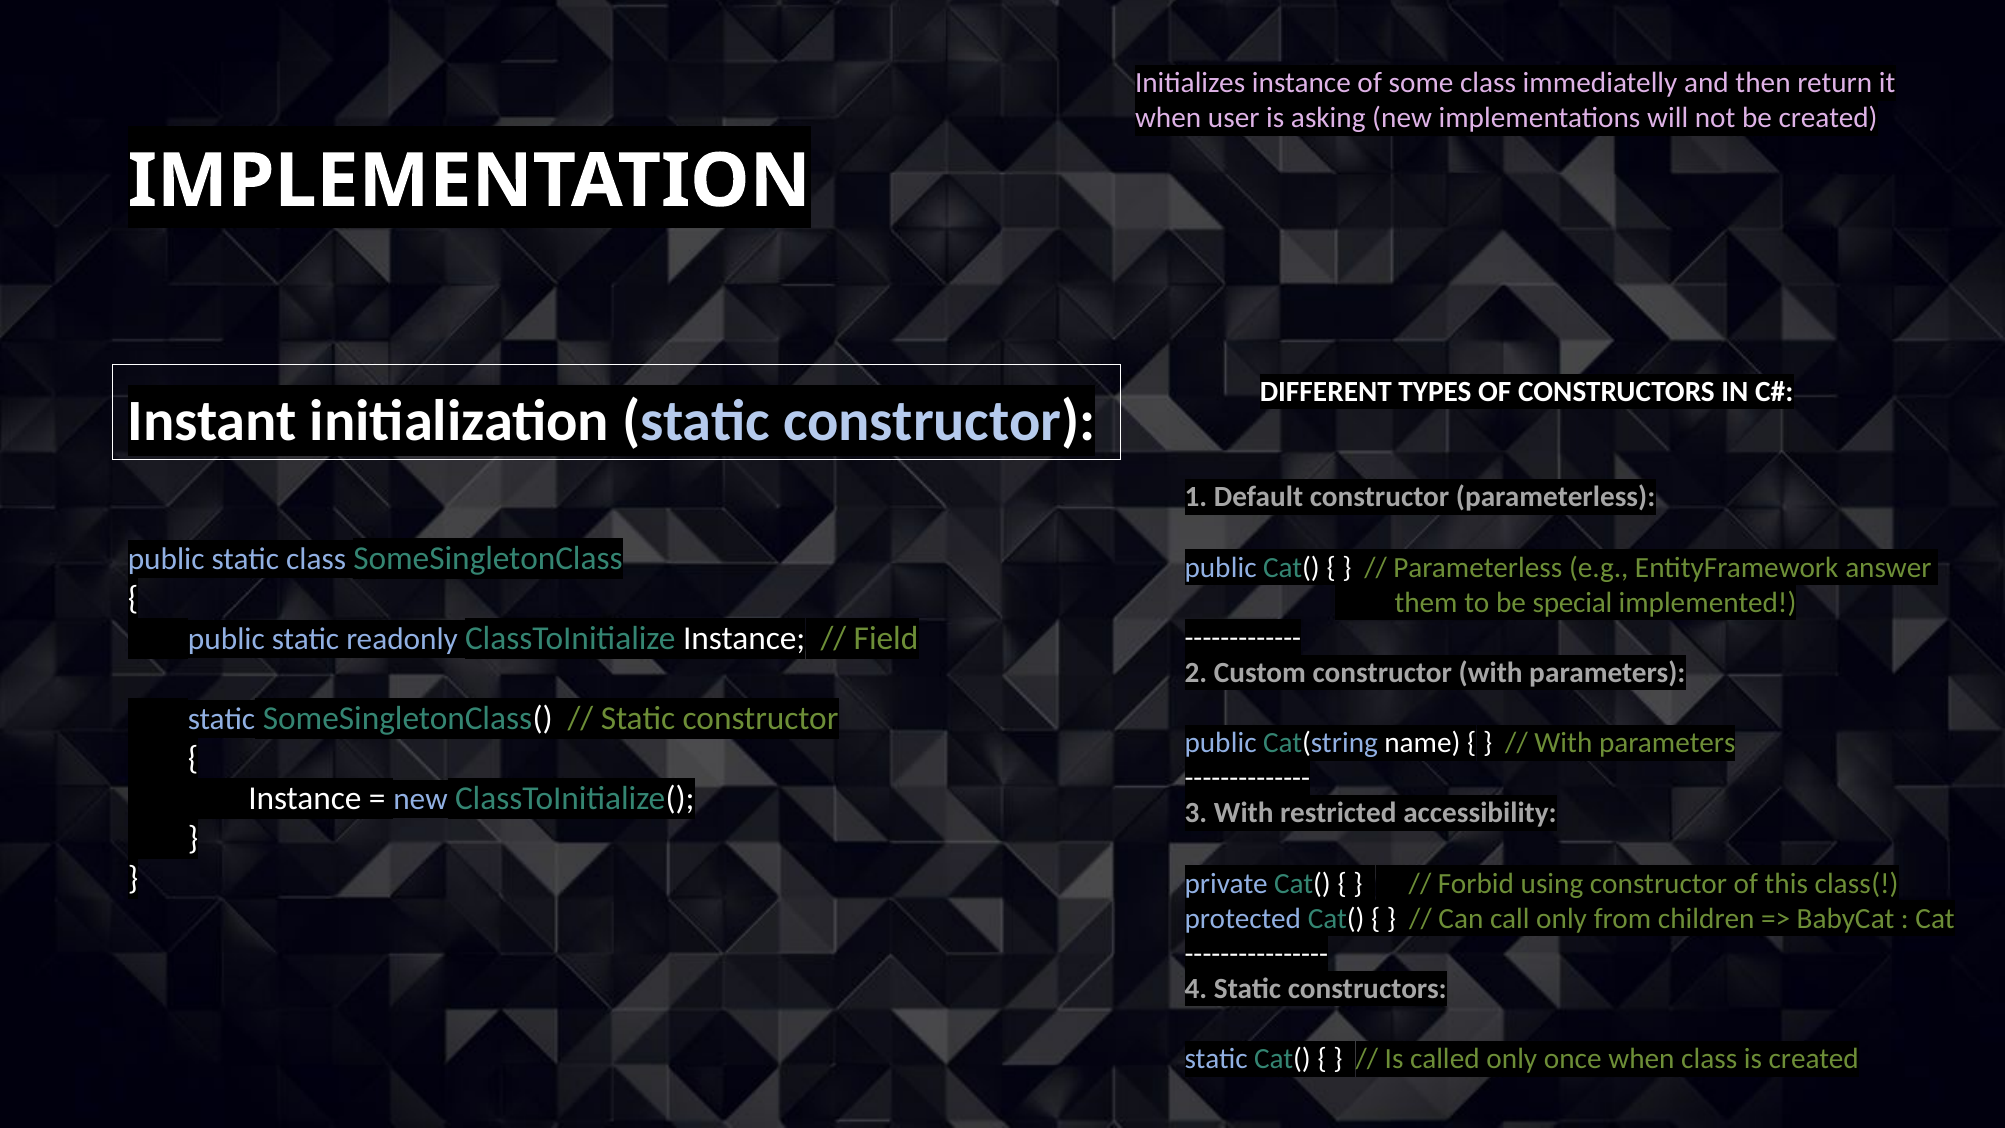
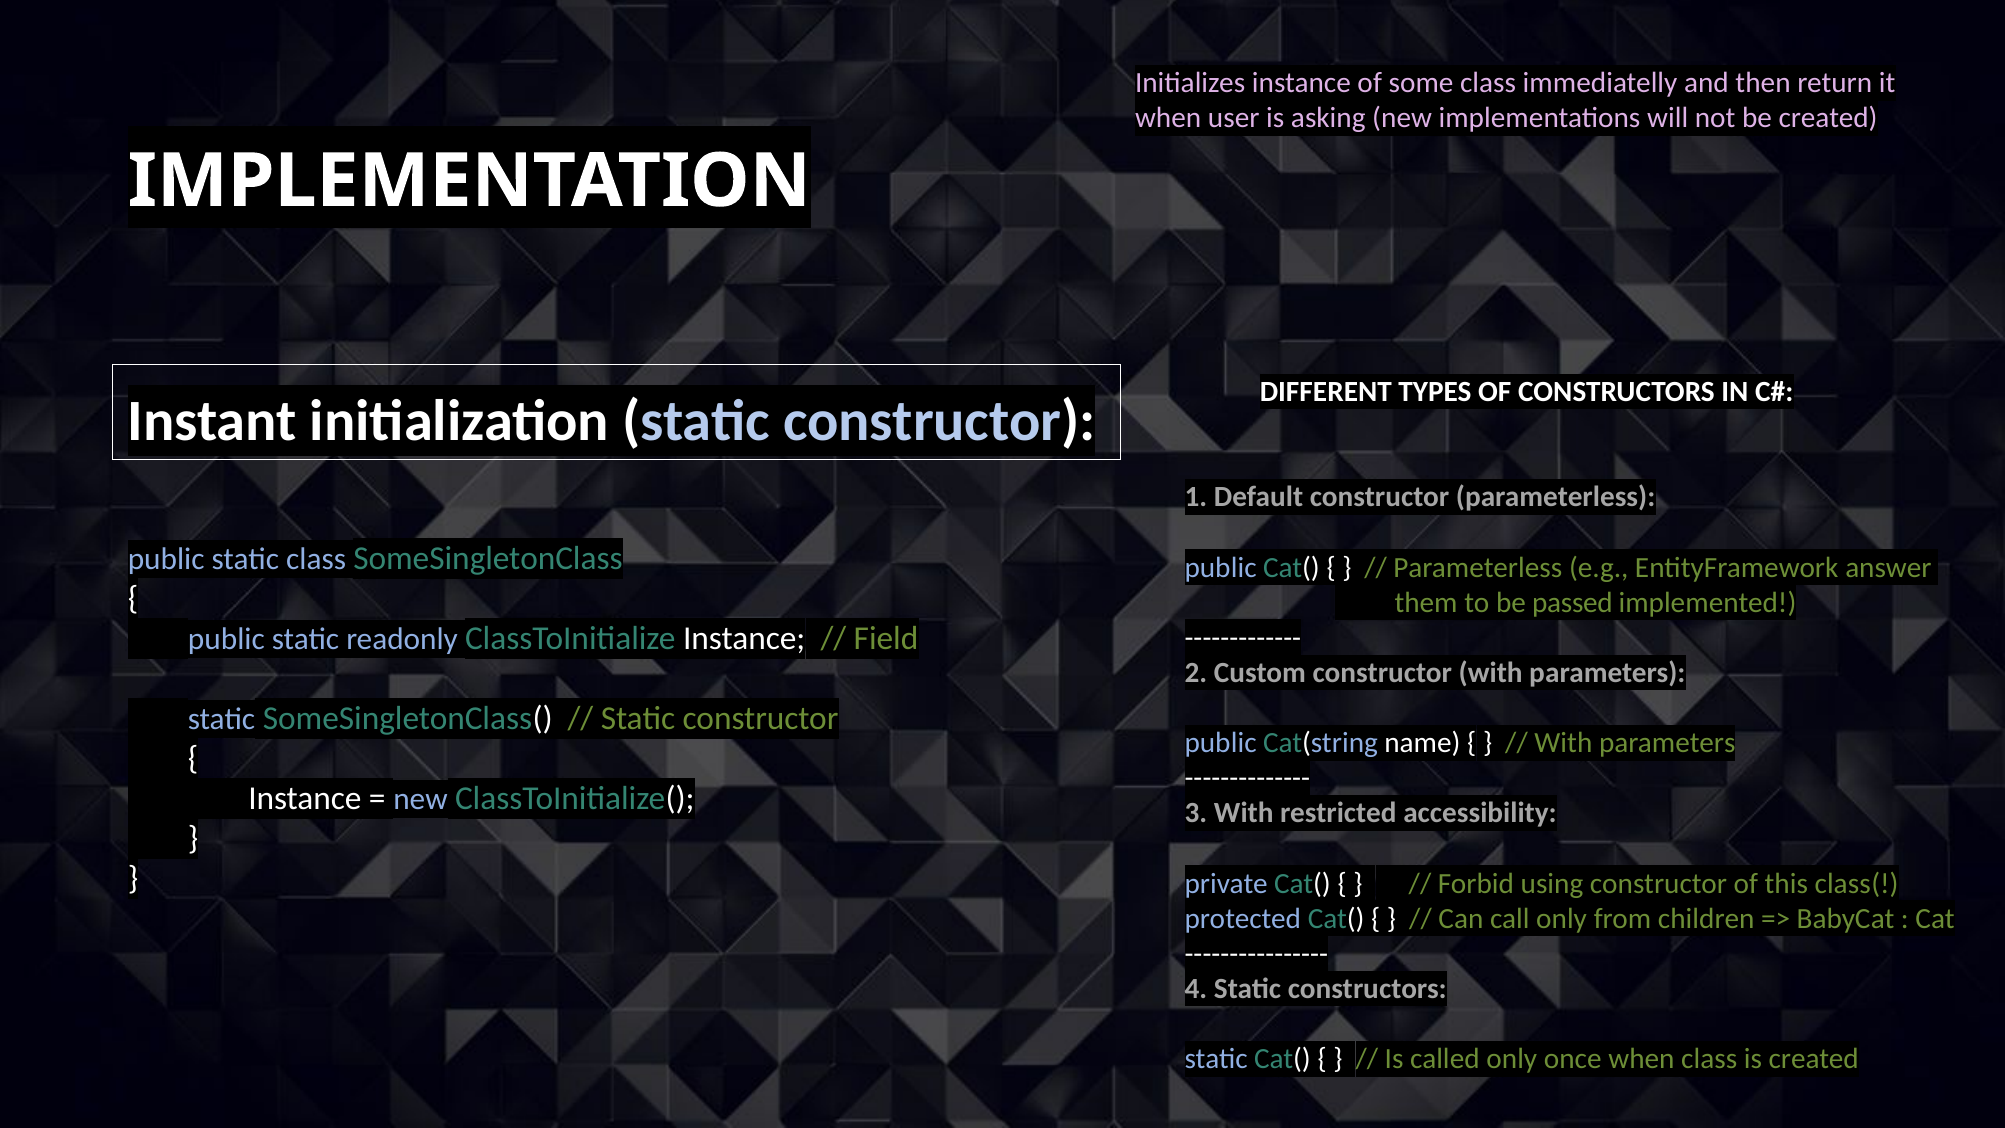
special: special -> passed (1572, 602)
